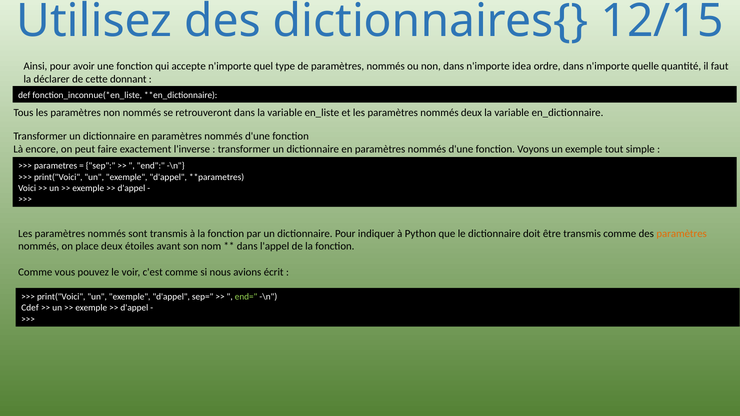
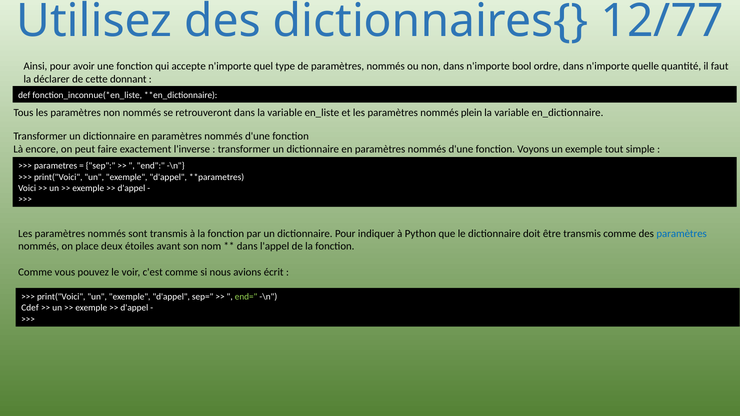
12/15: 12/15 -> 12/77 (662, 21)
idea: idea -> bool (522, 66)
nommés deux: deux -> plein (471, 113)
paramètres colour: orange -> blue (682, 234)
